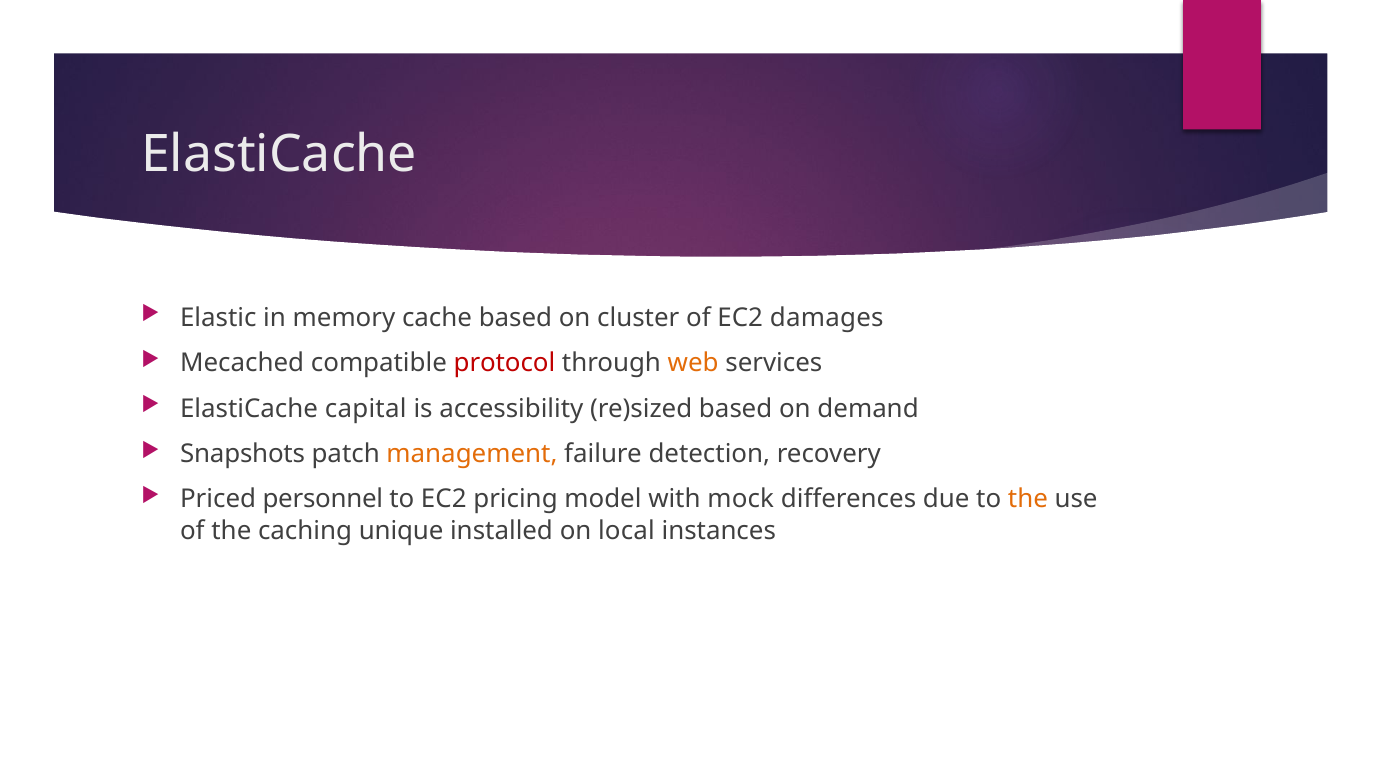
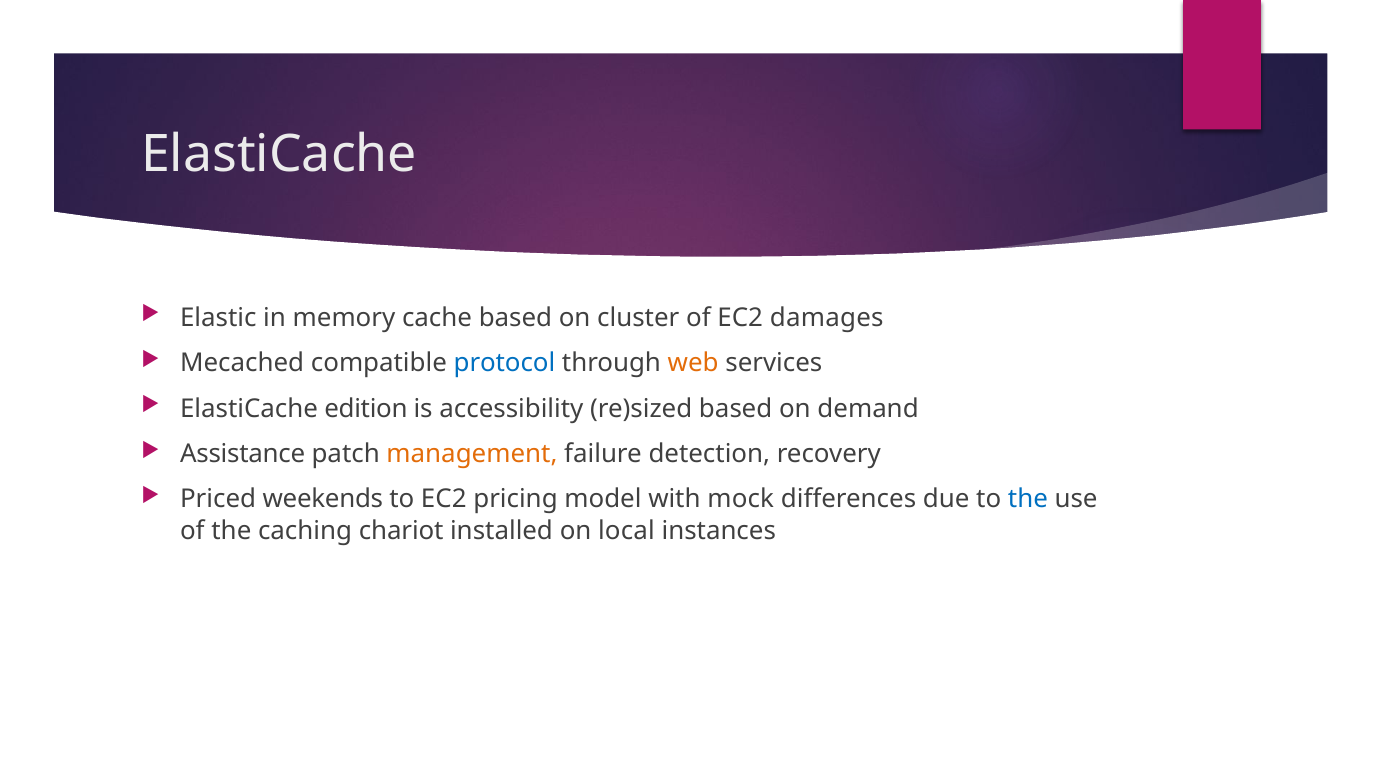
protocol colour: red -> blue (504, 363)
capital: capital -> edition (366, 409)
Snapshots: Snapshots -> Assistance (243, 454)
personnel: personnel -> weekends (323, 500)
the colour: orange -> blue (1028, 500)
unique: unique -> chariot (401, 531)
